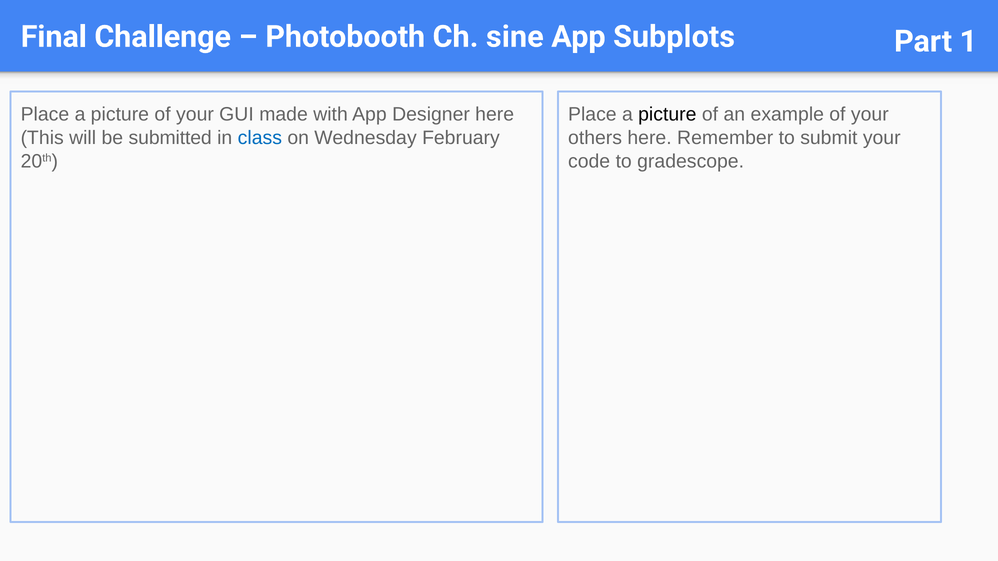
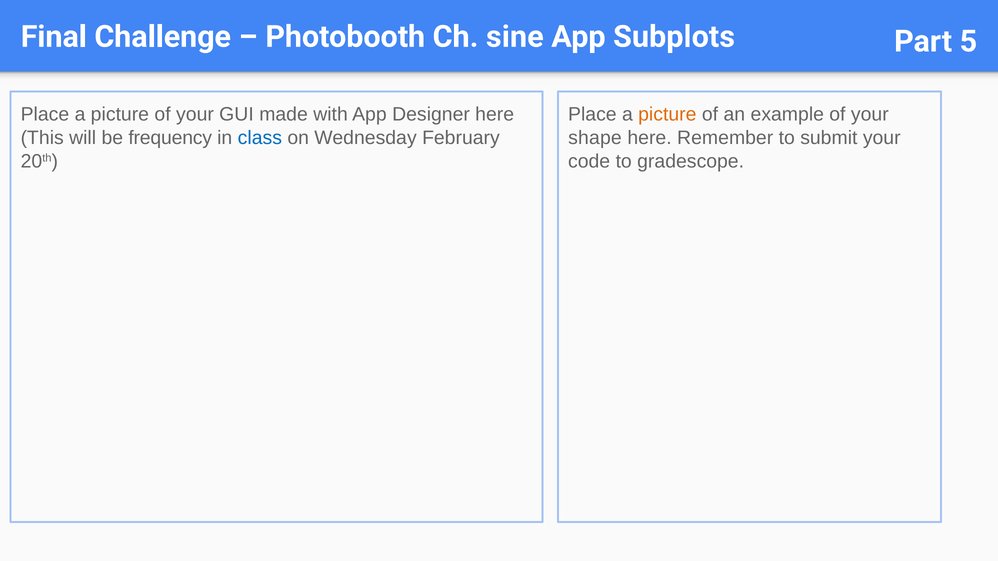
1: 1 -> 5 (968, 41)
picture colour: black -> orange (667, 115)
submitted: submitted -> frequency (170, 138)
others: others -> shape (595, 138)
